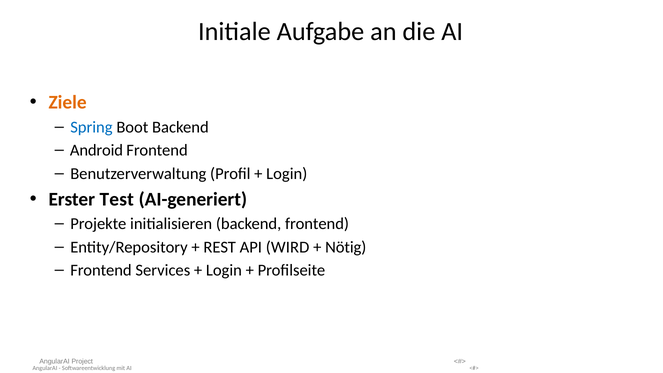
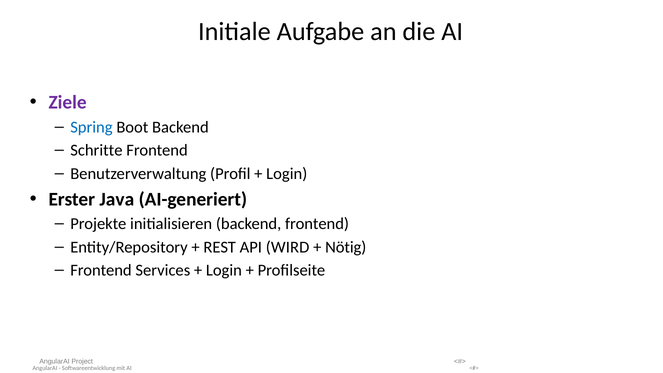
Ziele colour: orange -> purple (68, 102)
Android: Android -> Schritte (96, 150)
Test: Test -> Java (117, 199)
